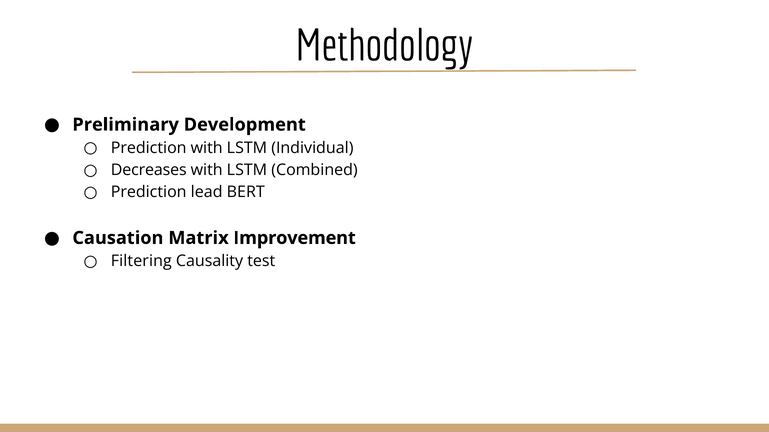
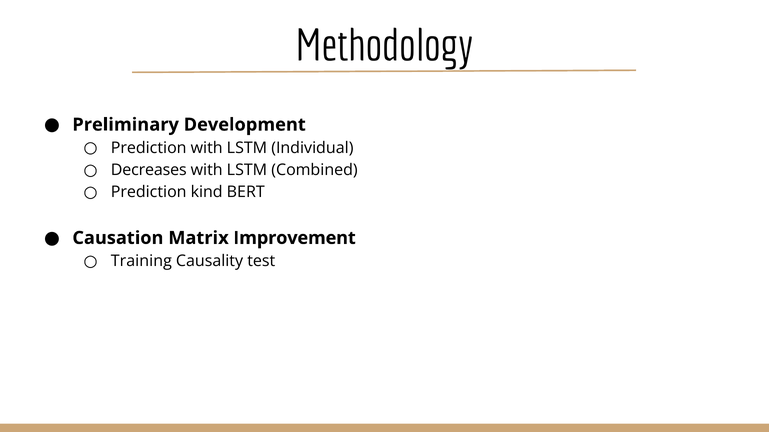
lead: lead -> kind (207, 192)
Filtering: Filtering -> Training (141, 262)
